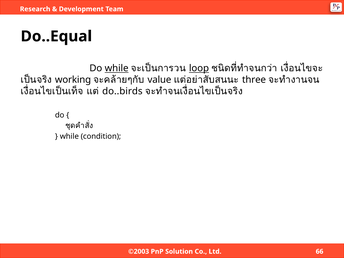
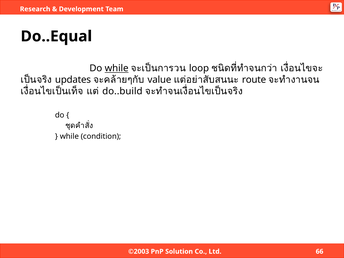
loop underline: present -> none (199, 68)
working: working -> updates (73, 80)
three: three -> route (254, 80)
do..birds: do..birds -> do..build (122, 91)
